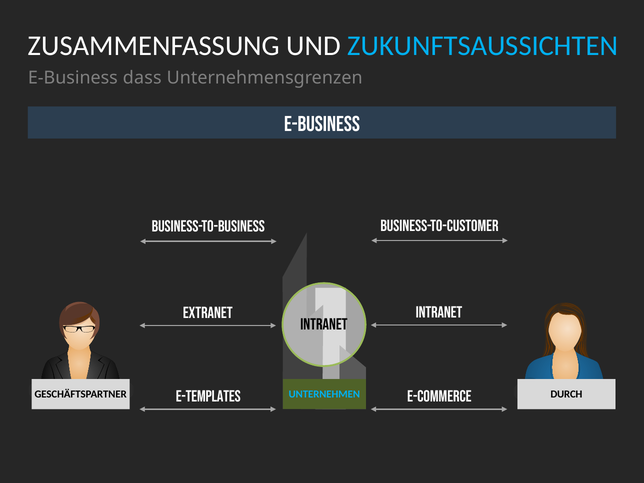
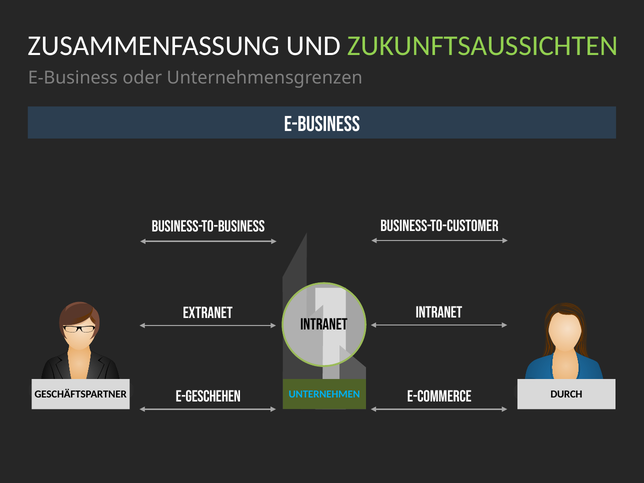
ZUKUNFTSAUSSICHTEN colour: light blue -> light green (483, 46)
dass: dass -> oder (142, 78)
e-templates: e-templates -> e-geschehen (208, 397)
